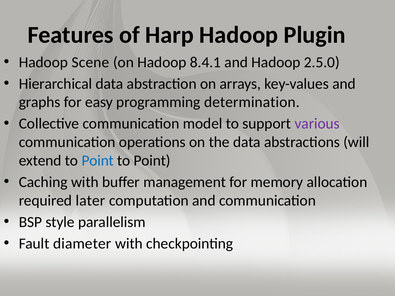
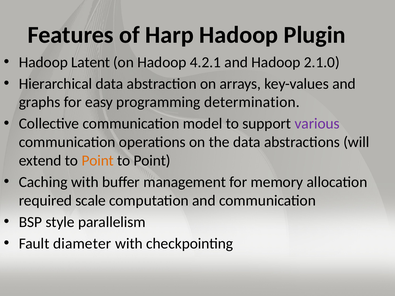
Scene: Scene -> Latent (91, 62)
8.4.1: 8.4.1 -> 4.2.1 (205, 62)
2.5.0: 2.5.0 -> 2.1.0 (322, 62)
Point colour: blue -> orange (98, 161)
later: later -> scale (91, 201)
